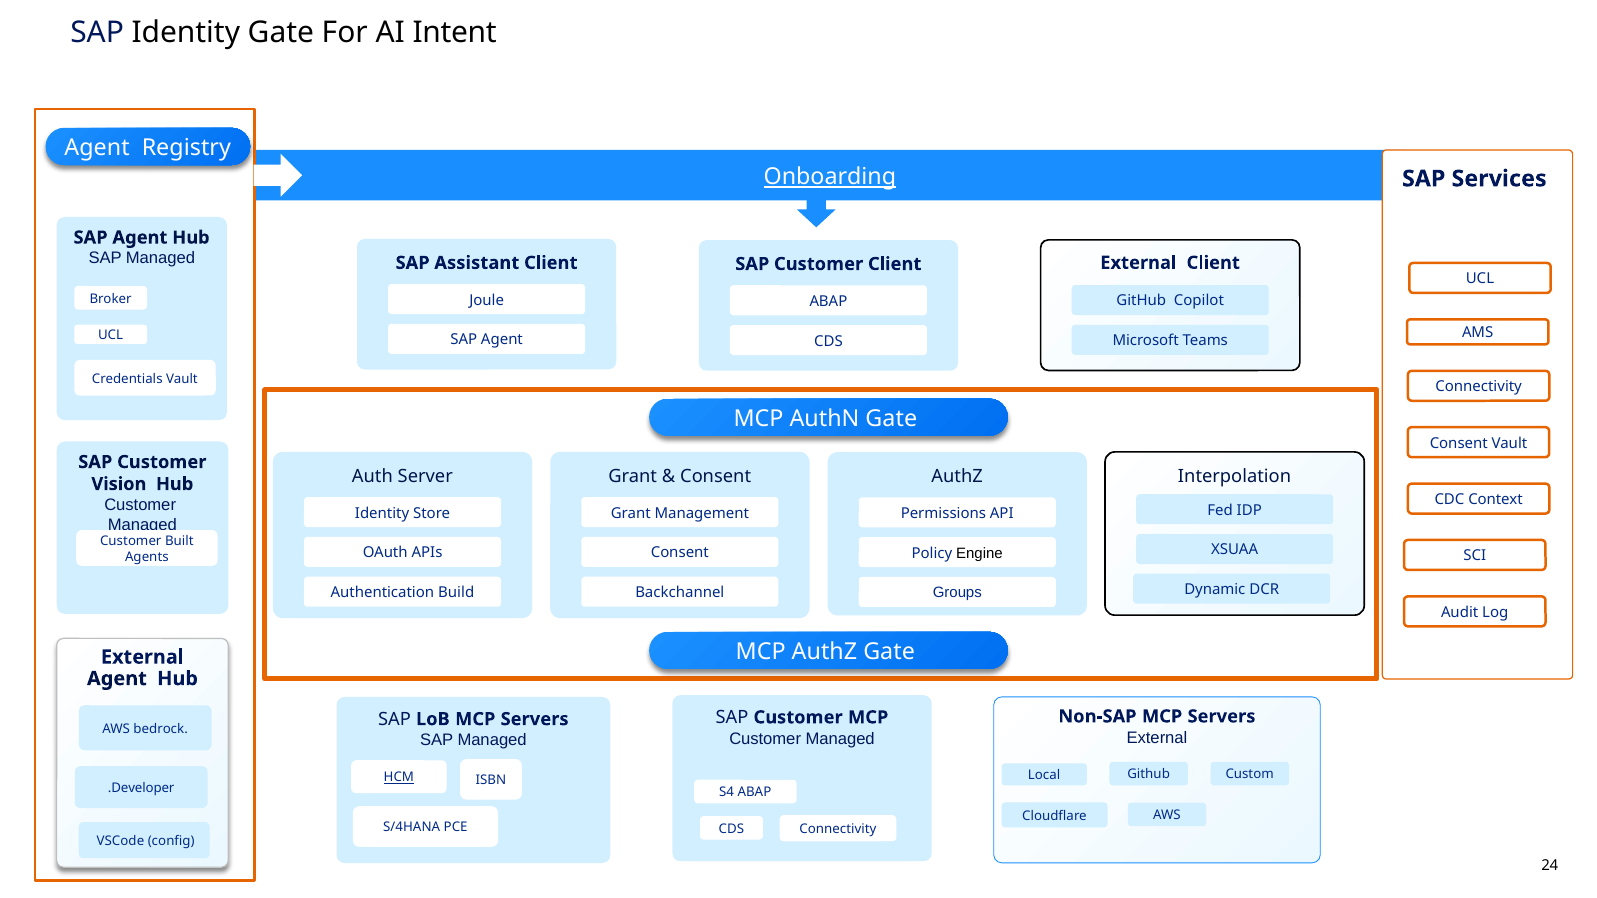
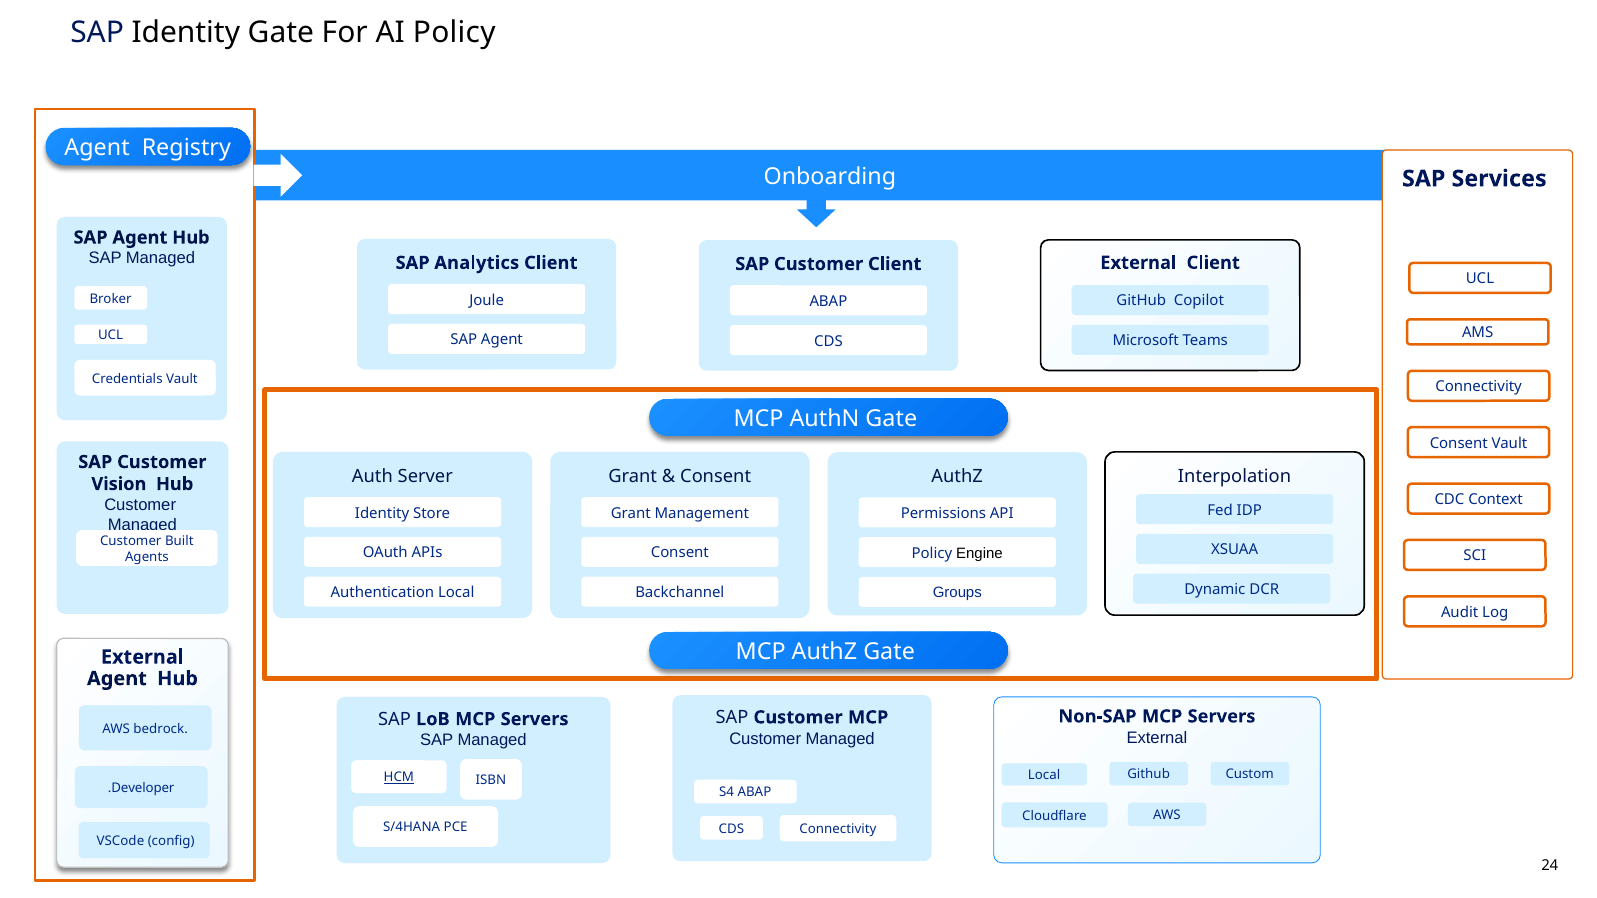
AI Intent: Intent -> Policy (454, 33)
Onboarding underline: present -> none (830, 177)
Assistant: Assistant -> Analytics (477, 263)
Build: Build -> Local (456, 593)
